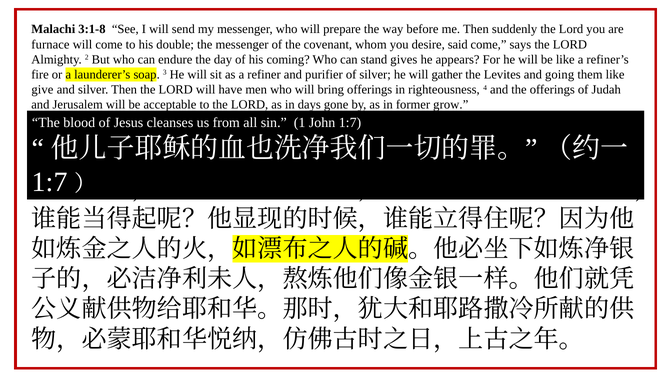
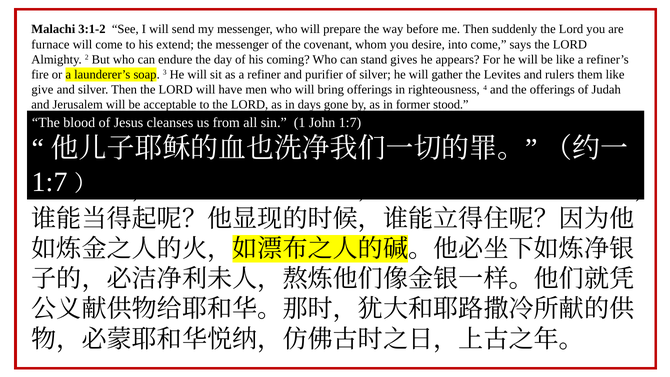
3:1-8: 3:1-8 -> 3:1-2 (92, 29)
double: double -> extend (175, 44)
said: said -> into (458, 44)
going: going -> rulers (560, 75)
grow: grow -> stood (451, 105)
